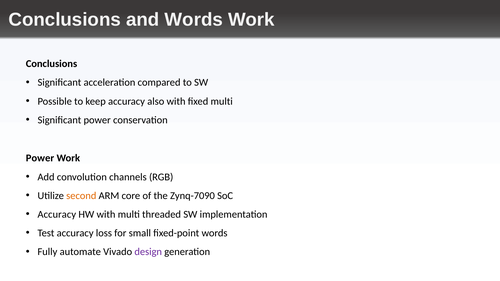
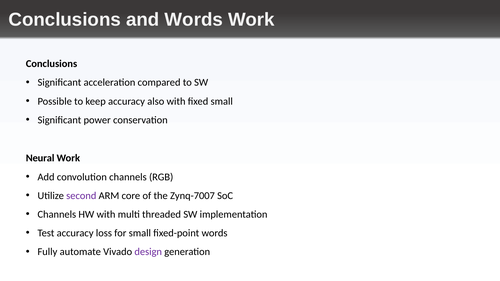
fixed multi: multi -> small (222, 101)
Power: Power -> Neural (40, 158)
second colour: orange -> purple (81, 196)
Zynq-7090: Zynq-7090 -> Zynq-7007 (192, 196)
Accuracy: Accuracy -> Channels (57, 215)
